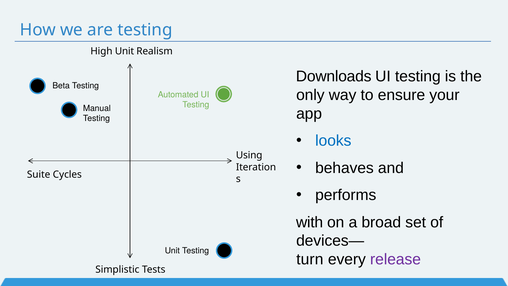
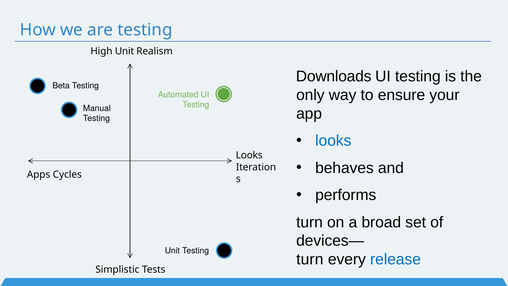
Using: Using -> Looks (249, 155)
Suite: Suite -> Apps (39, 175)
with: with -> turn (310, 222)
release colour: purple -> blue (395, 259)
